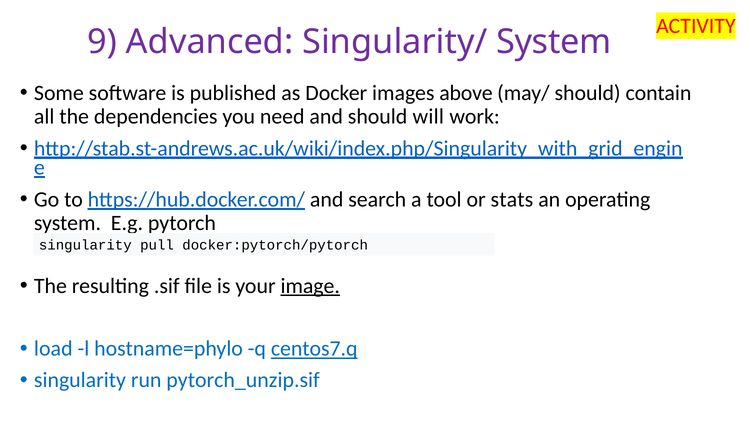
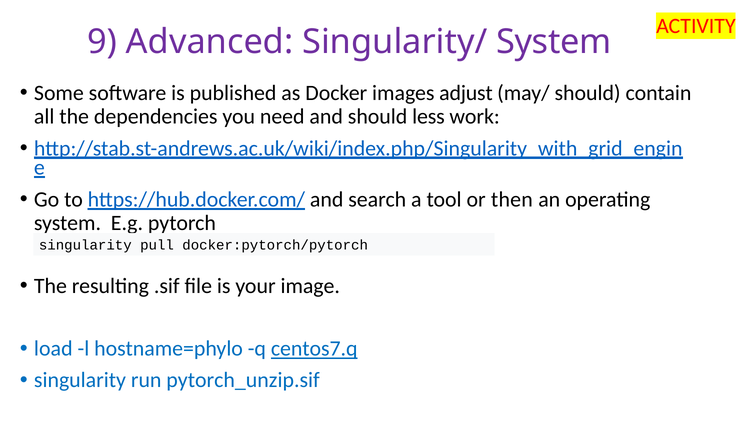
above: above -> adjust (466, 93)
will: will -> less (428, 117)
stats: stats -> then (512, 199)
image underline: present -> none (310, 286)
